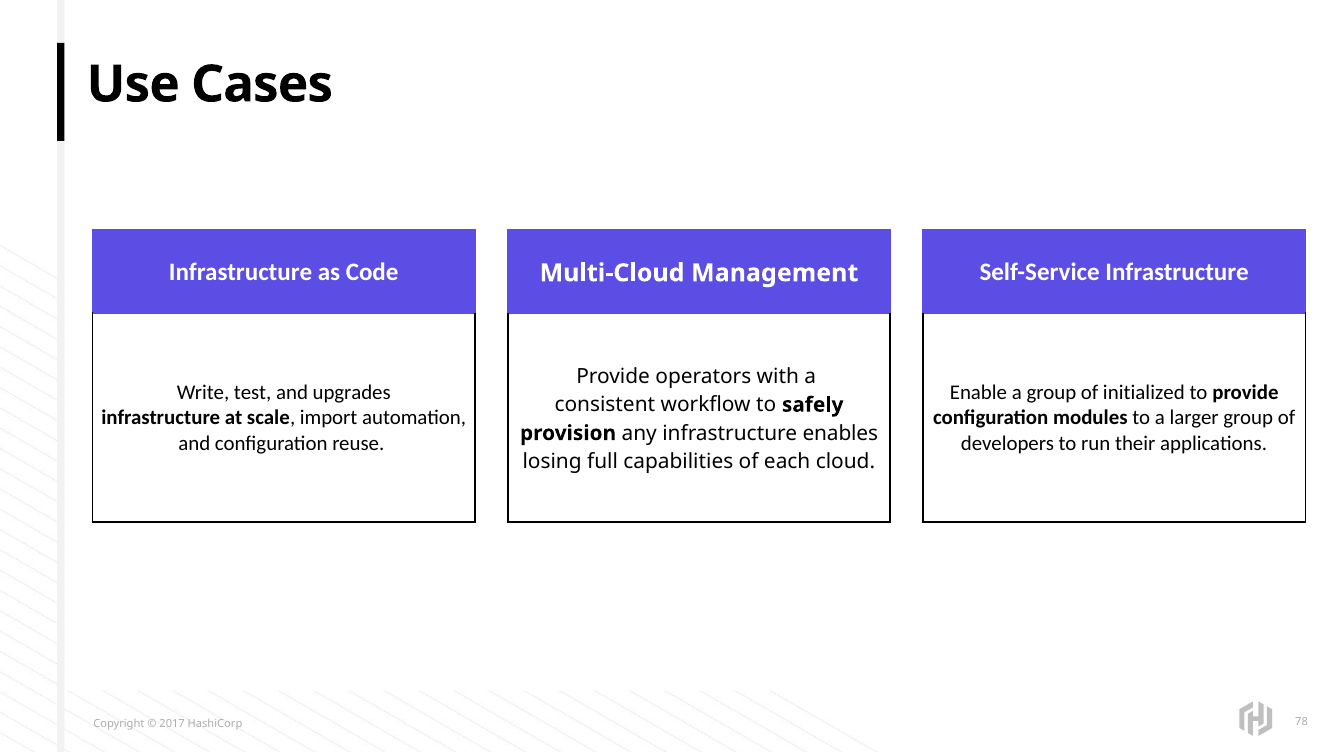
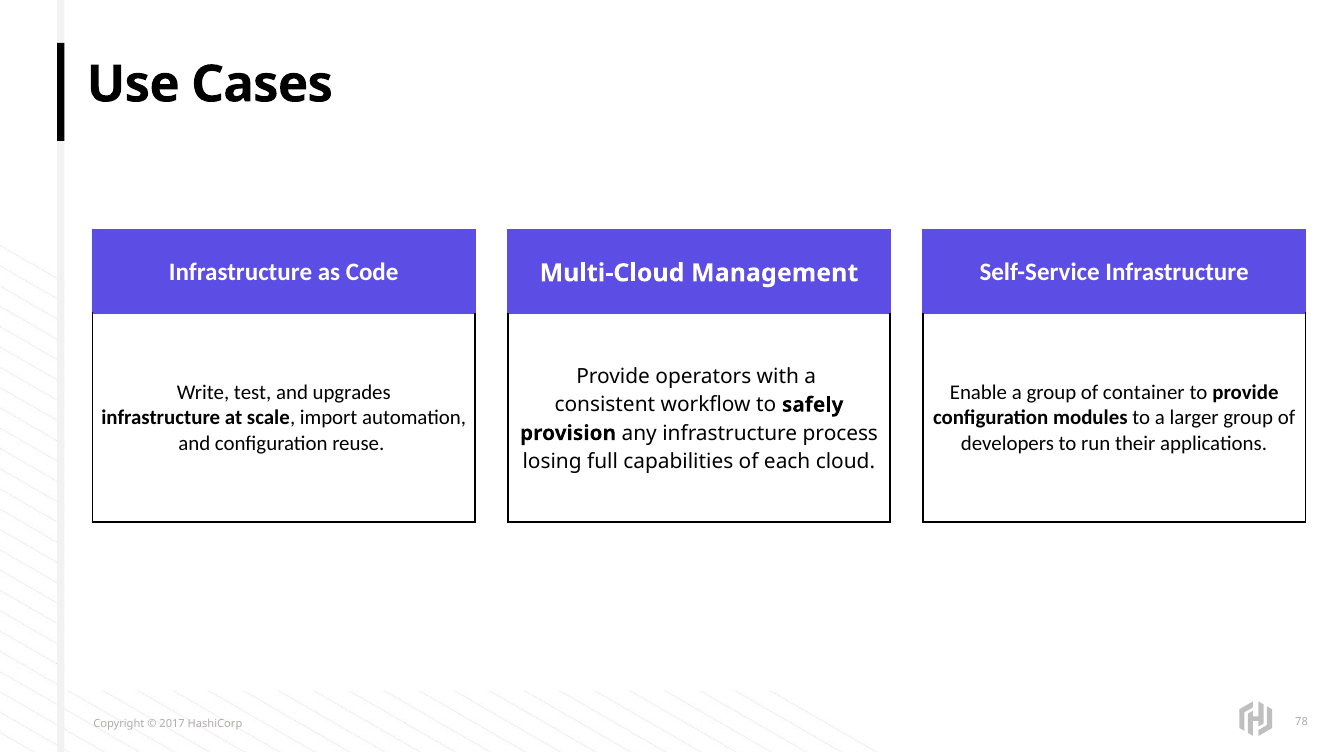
initialized: initialized -> container (1144, 393)
enables: enables -> process (840, 433)
